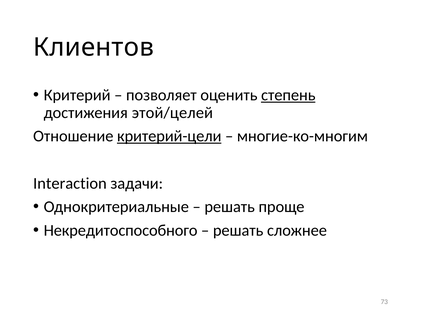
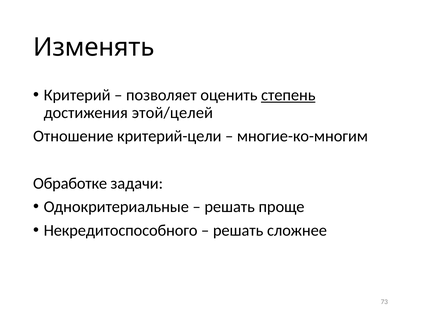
Клиентов: Клиентов -> Изменять (94, 47)
критерий-цели underline: present -> none (169, 136)
Interaction: Interaction -> Обработке (70, 183)
